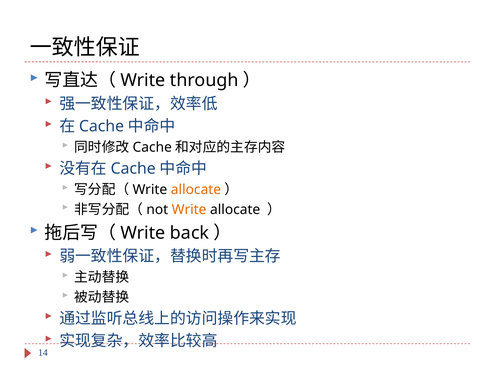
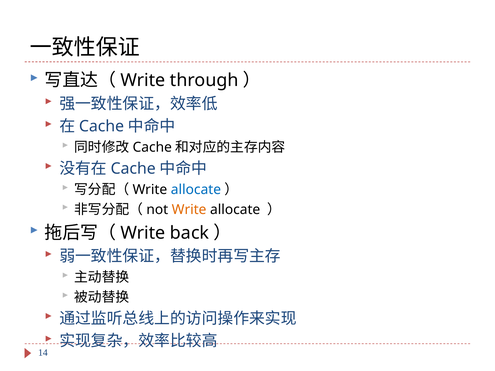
allocate colour: orange -> blue (196, 190)
